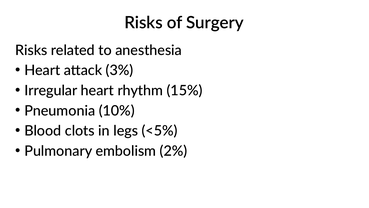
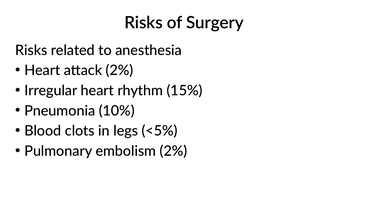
attack 3%: 3% -> 2% (120, 70)
